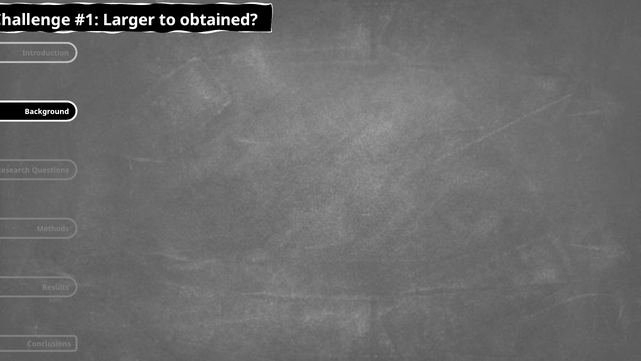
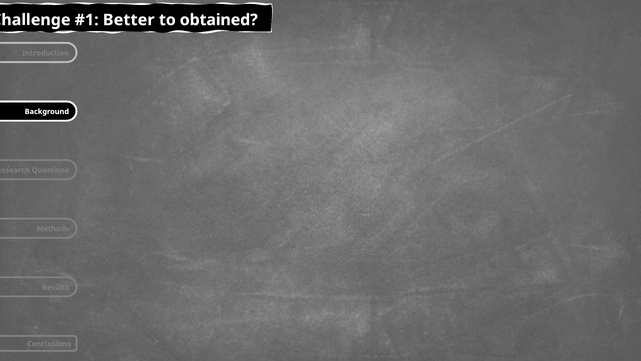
Larger: Larger -> Better (129, 20)
